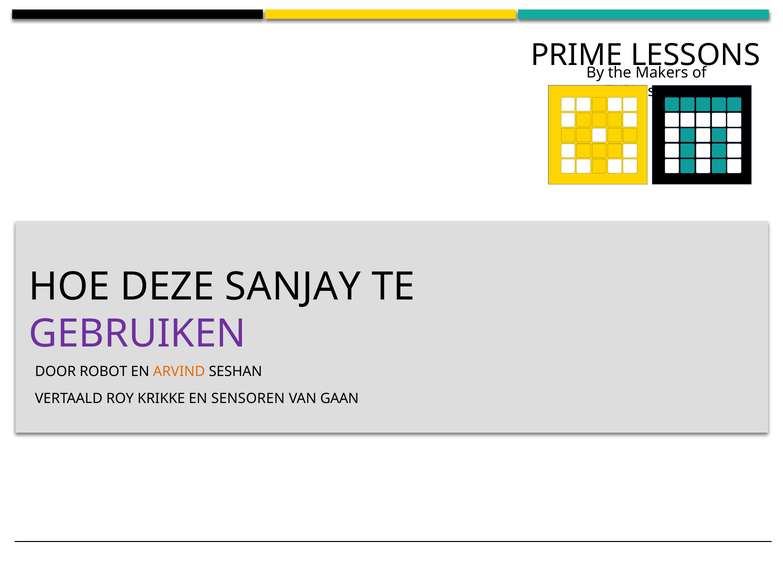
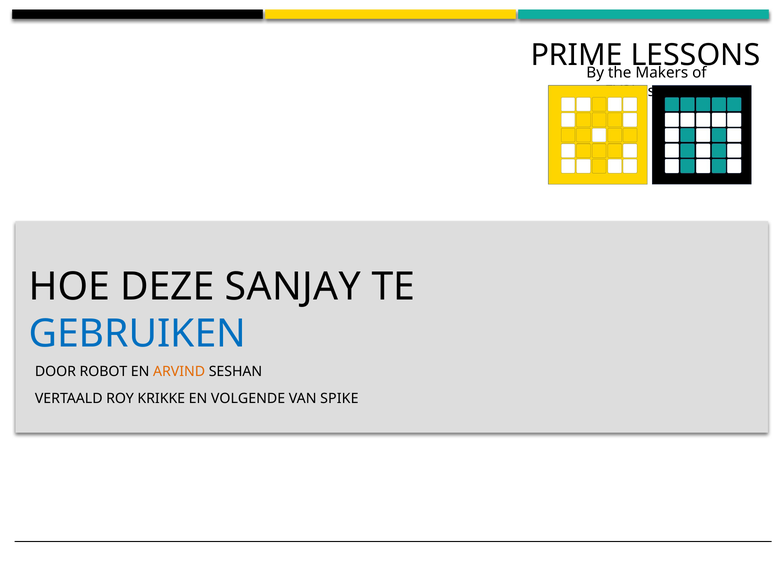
GEBRUIKEN colour: purple -> blue (137, 333)
SENSOREN: SENSOREN -> VOLGENDE (248, 398)
GAAN: GAAN -> SPIKE (339, 398)
